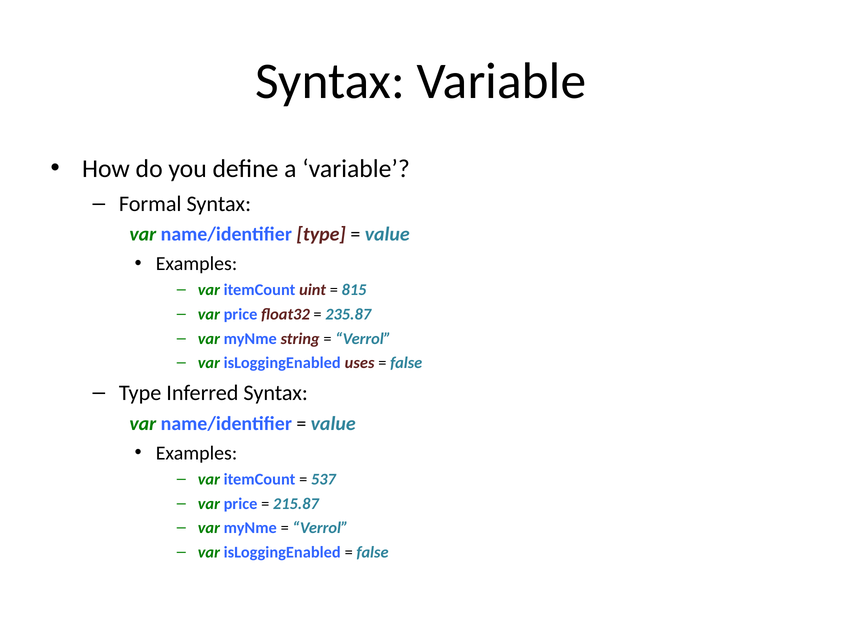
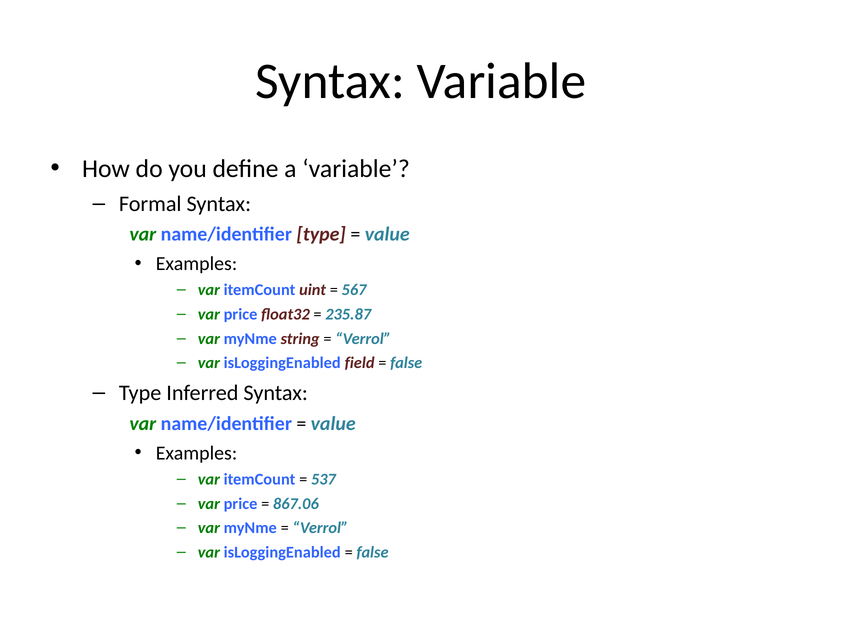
815: 815 -> 567 (354, 290)
uses: uses -> field (360, 363)
215.87: 215.87 -> 867.06 (296, 504)
